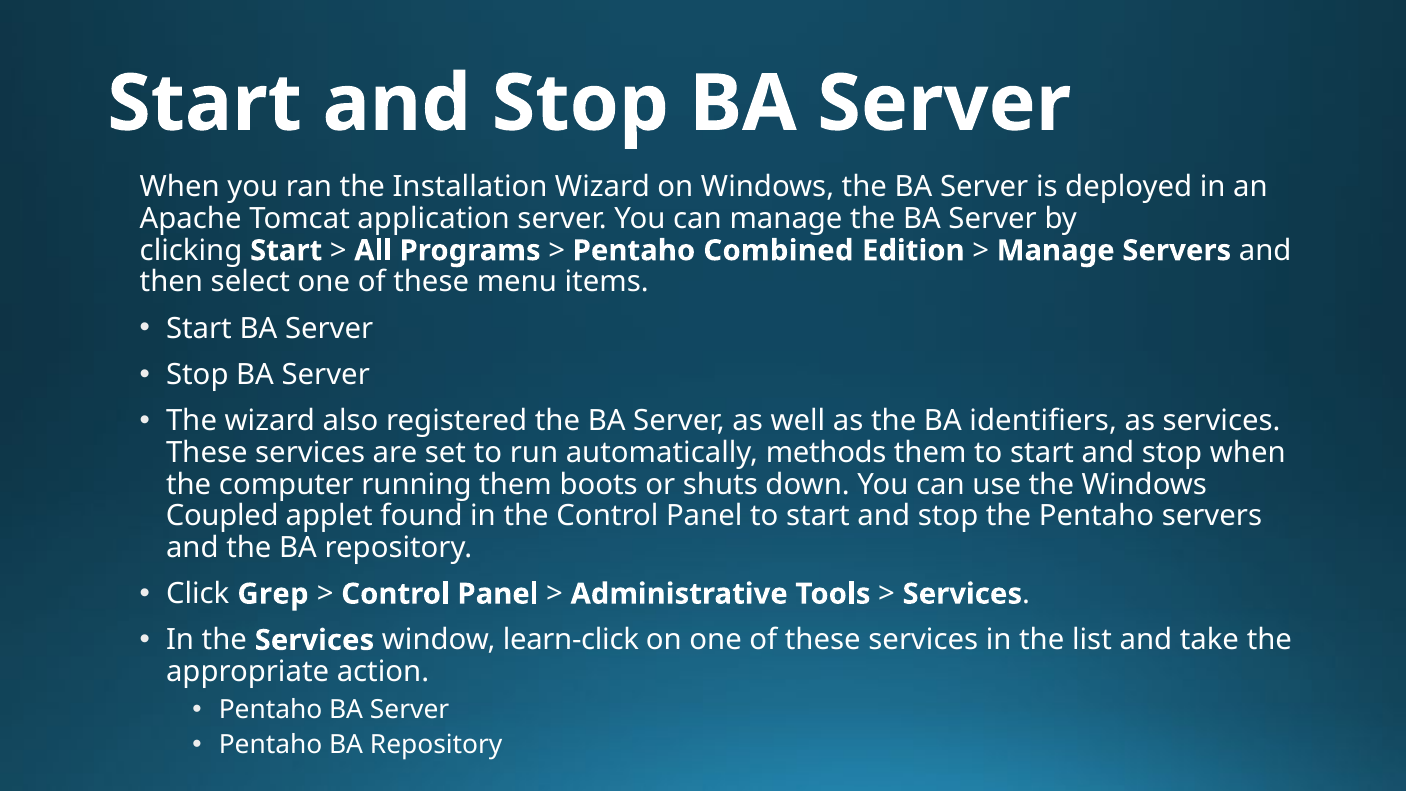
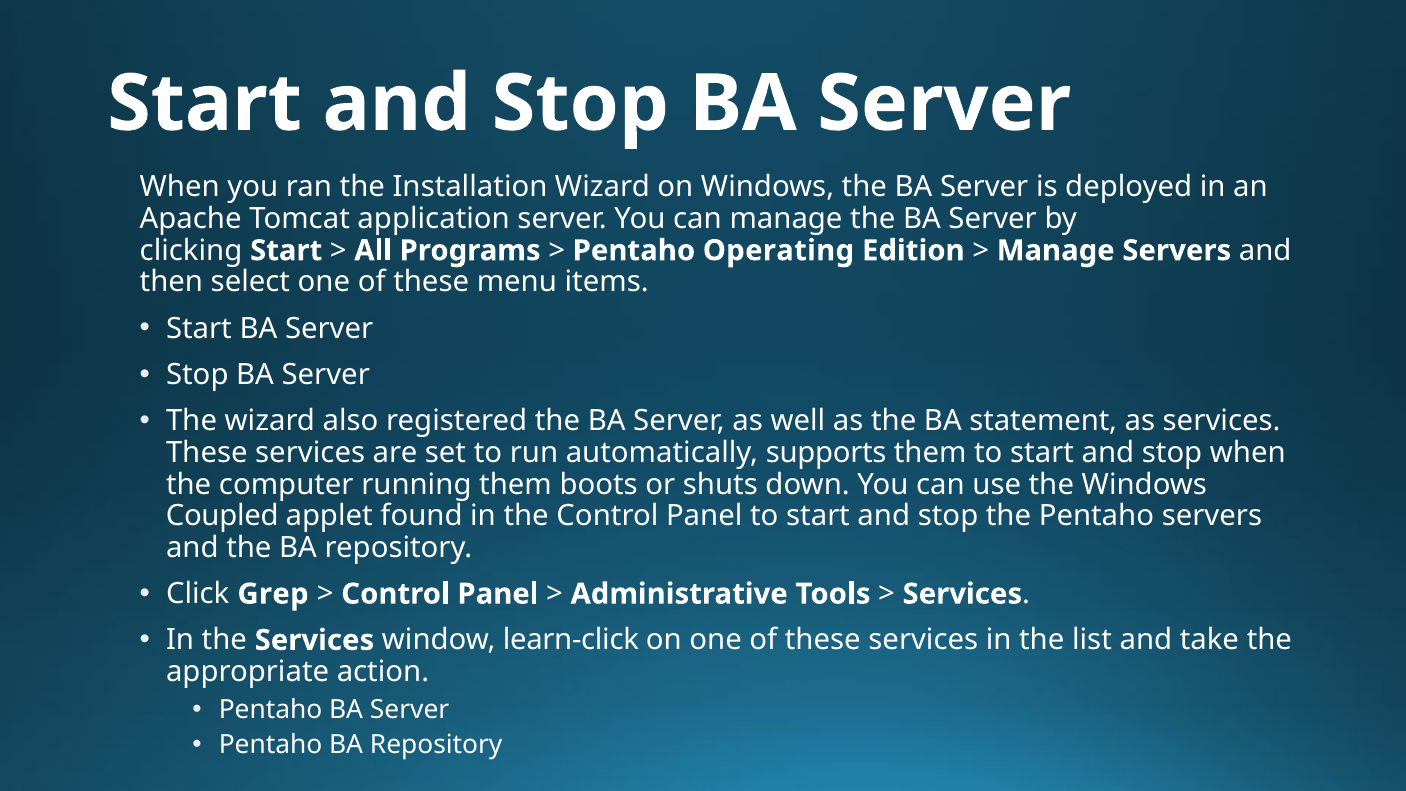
Combined: Combined -> Operating (778, 251)
identifiers: identifiers -> statement (1043, 421)
methods: methods -> supports (826, 453)
